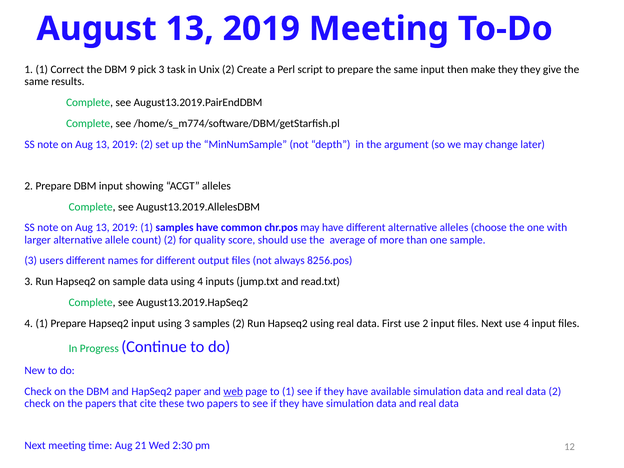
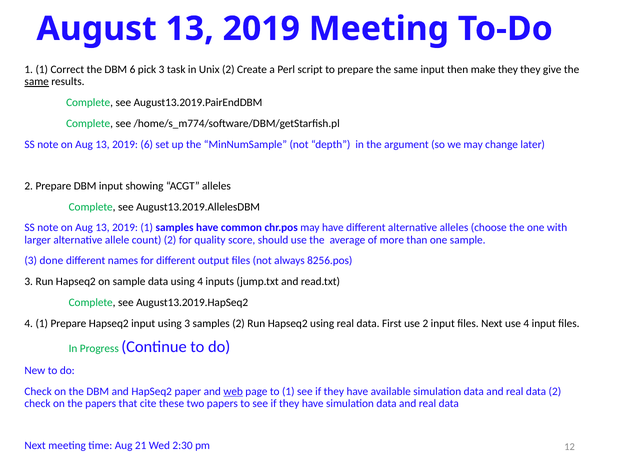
DBM 9: 9 -> 6 (132, 70)
same underline: none -> present (37, 82)
2019 2: 2 -> 6 (147, 144)
users: users -> done (51, 261)
